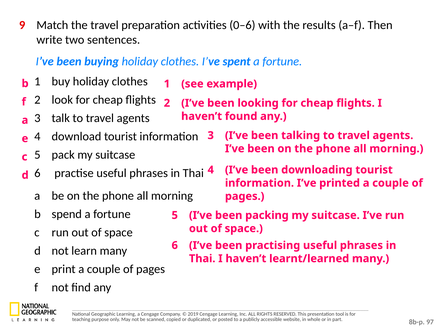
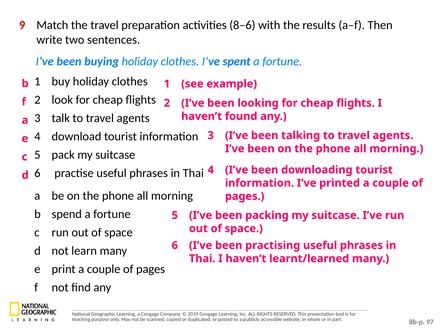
0–6: 0–6 -> 8–6 (242, 25)
